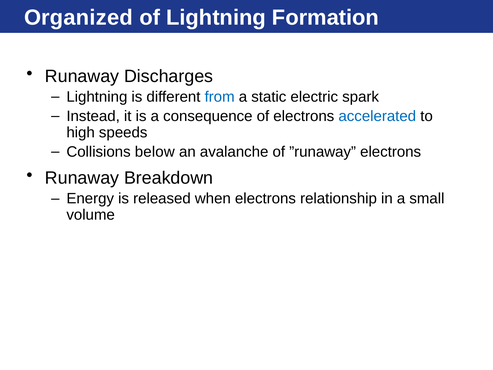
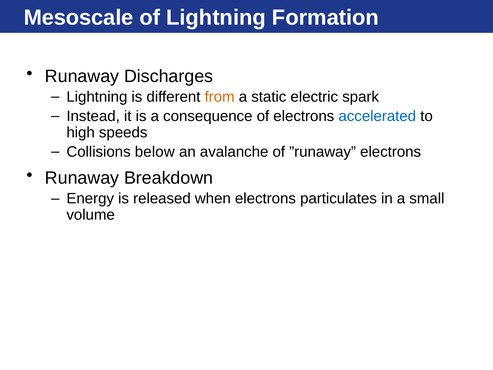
Organized: Organized -> Mesoscale (79, 18)
from colour: blue -> orange (220, 97)
relationship: relationship -> particulates (338, 199)
